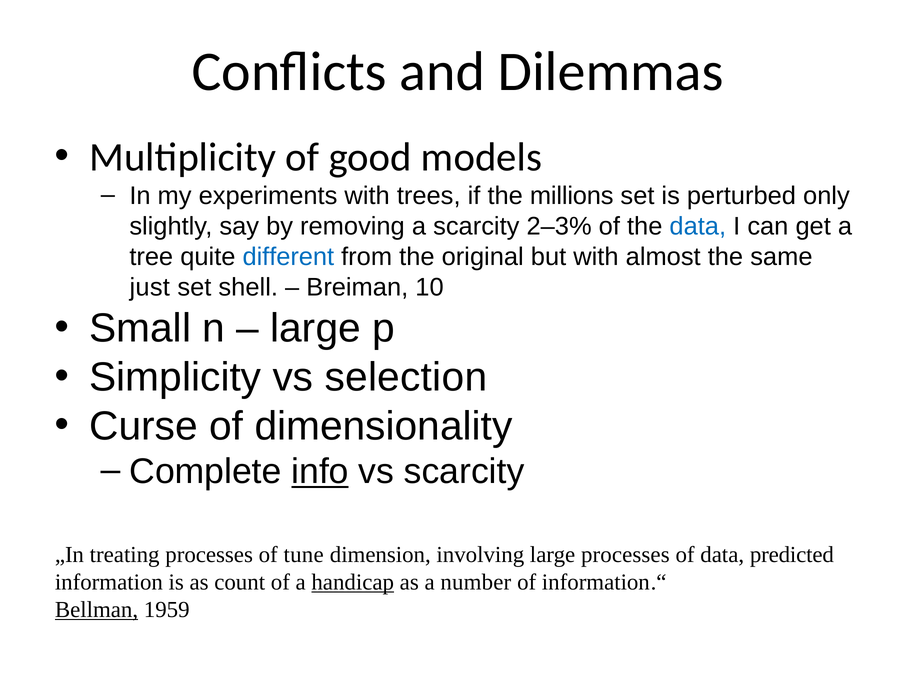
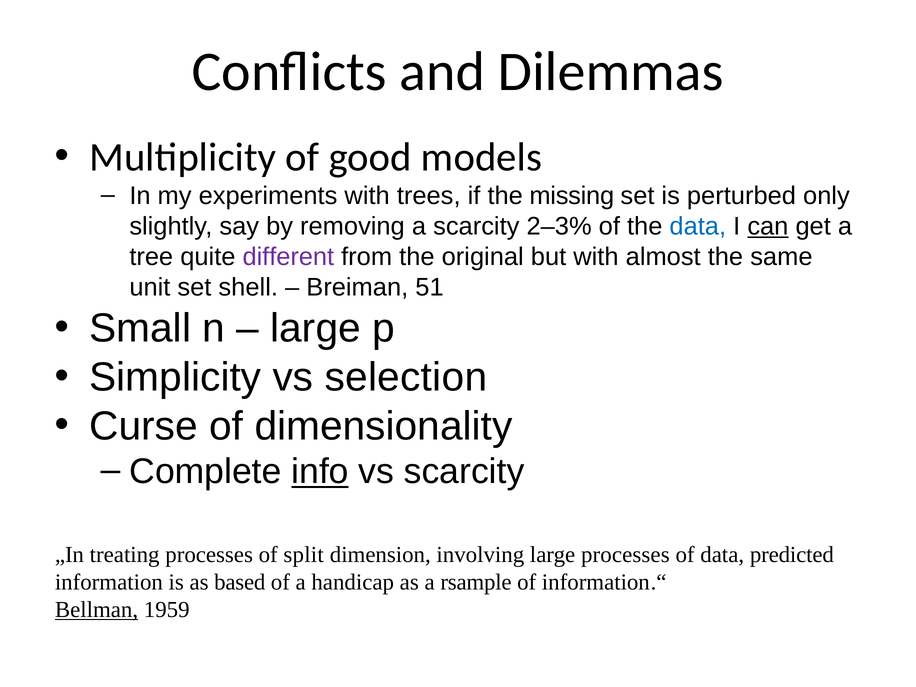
millions: millions -> missing (572, 196)
can underline: none -> present (768, 226)
different colour: blue -> purple (288, 257)
just: just -> unit (150, 288)
10: 10 -> 51 (430, 288)
tune: tune -> split (304, 555)
count: count -> based (240, 582)
handicap underline: present -> none (353, 582)
number: number -> rsample (476, 582)
